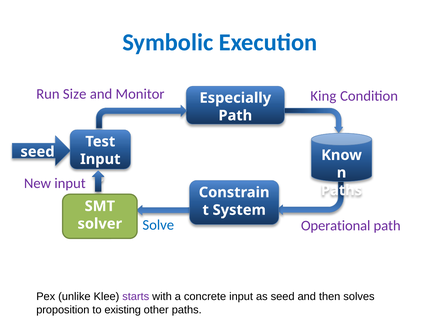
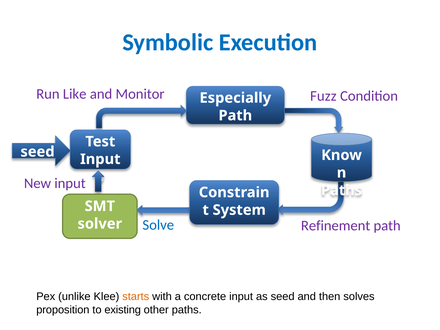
Size: Size -> Like (75, 94)
King: King -> Fuzz (323, 96)
Operational: Operational -> Refinement (336, 226)
starts colour: purple -> orange (136, 297)
